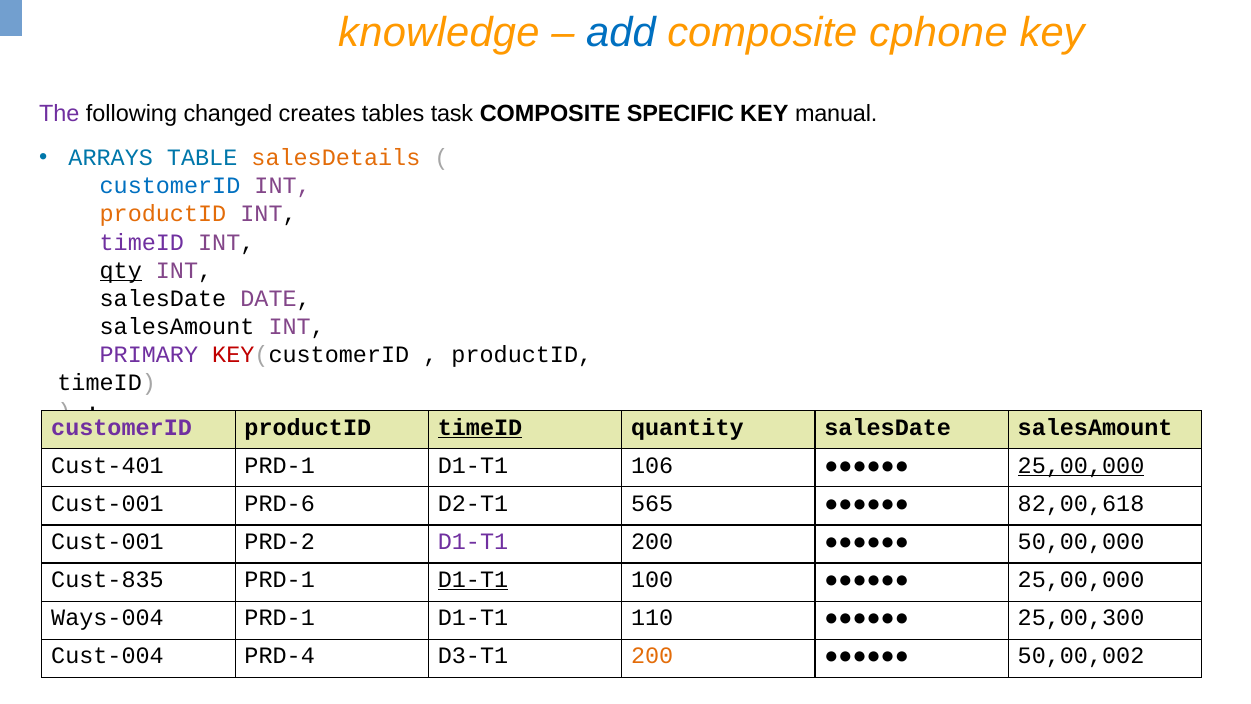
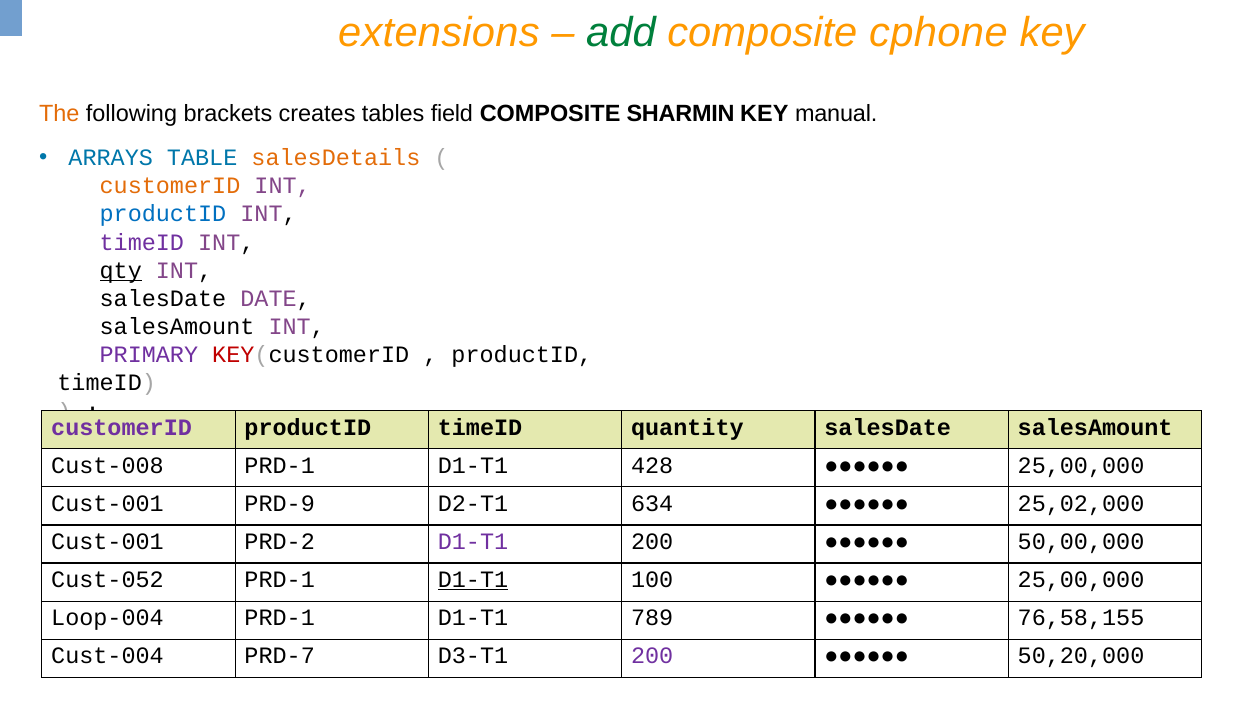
knowledge: knowledge -> extensions (439, 33)
add colour: blue -> green (621, 33)
The colour: purple -> orange (59, 114)
changed: changed -> brackets (228, 114)
task: task -> field (452, 114)
SPECIFIC: SPECIFIC -> SHARMIN (681, 114)
customerID colour: blue -> orange (170, 186)
productID colour: orange -> blue (163, 214)
timeID underline: present -> none (480, 427)
Cust-401: Cust-401 -> Cust-008 (107, 465)
106: 106 -> 428 (652, 465)
25,00,000 underline: present -> none (1081, 465)
PRD-6: PRD-6 -> PRD-9 (280, 503)
565: 565 -> 634 (652, 503)
82,00,618: 82,00,618 -> 25,02,000 (1081, 503)
Cust-835: Cust-835 -> Cust-052 (107, 579)
Ways-004: Ways-004 -> Loop-004 (107, 617)
110: 110 -> 789 (652, 617)
25,00,300: 25,00,300 -> 76,58,155 (1081, 617)
PRD-4: PRD-4 -> PRD-7 (280, 655)
200 colour: orange -> purple (652, 655)
50,00,002: 50,00,002 -> 50,20,000 (1081, 655)
